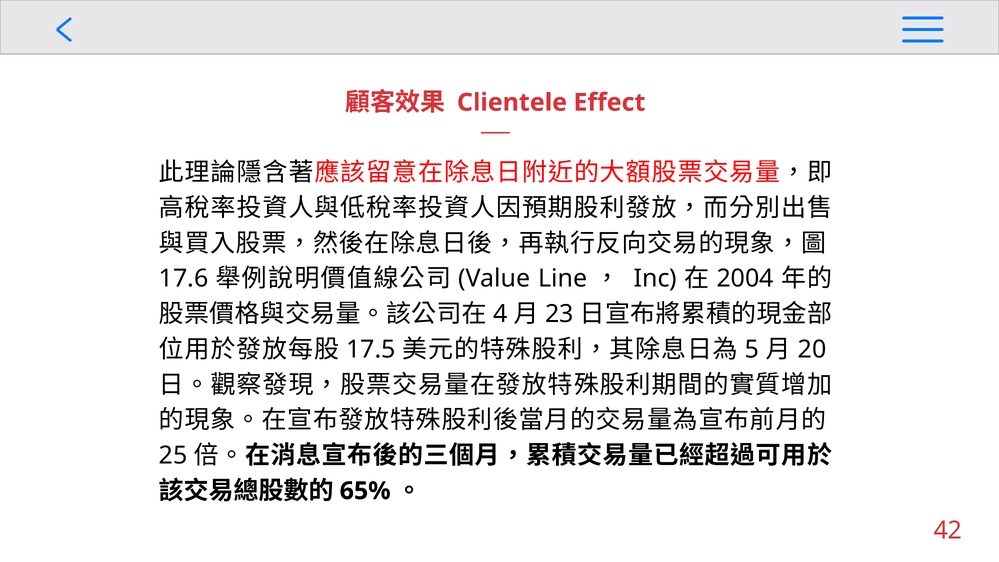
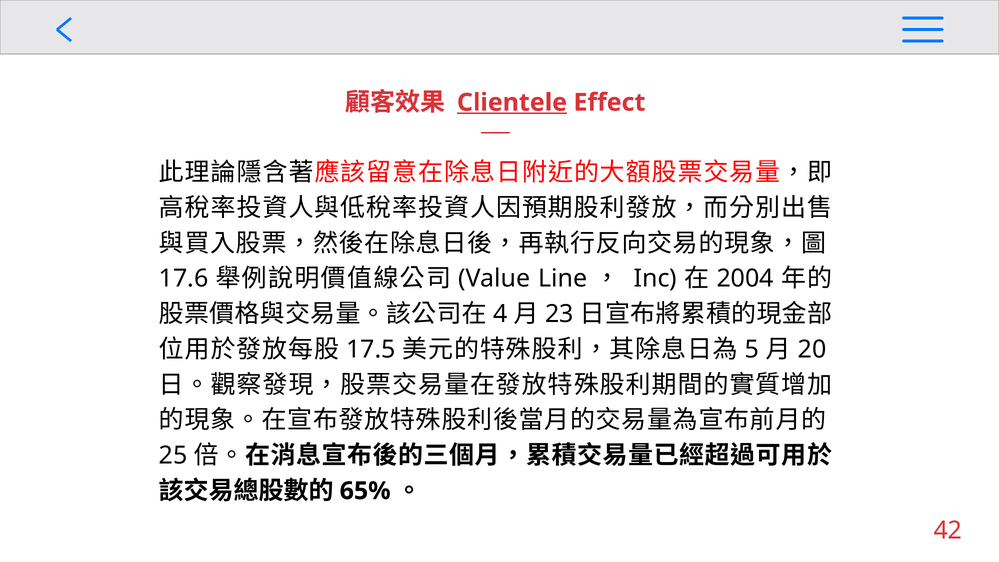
Clientele underline: none -> present (512, 102)
